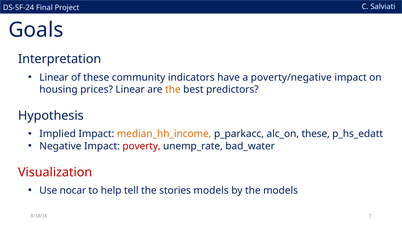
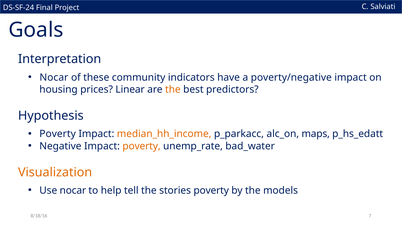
Linear: Linear -> Nocar (54, 78)
Implied: Implied -> Poverty (58, 134)
alc_on these: these -> maps (316, 134)
poverty colour: red -> orange (142, 146)
Visualization colour: red -> orange (55, 172)
stories models: models -> poverty (211, 191)
